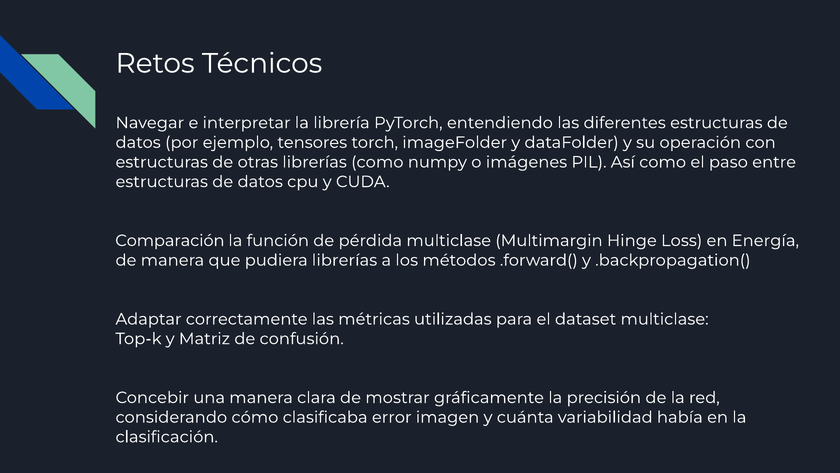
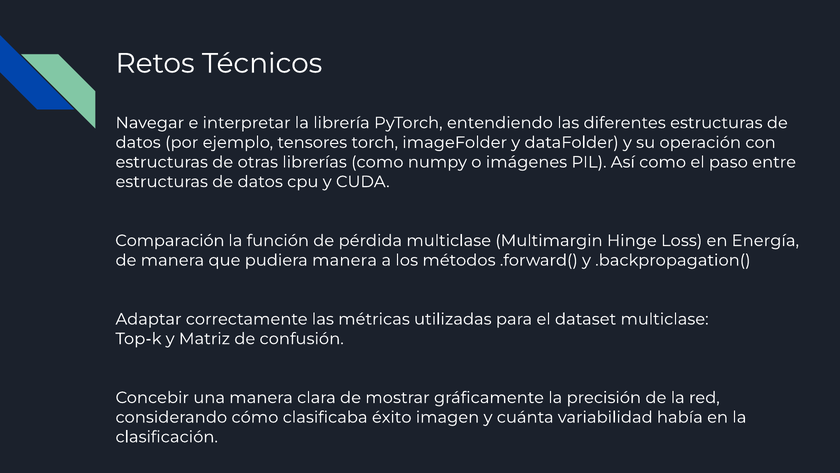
pudiera librerías: librerías -> manera (345, 260)
error: error -> éxito (392, 417)
